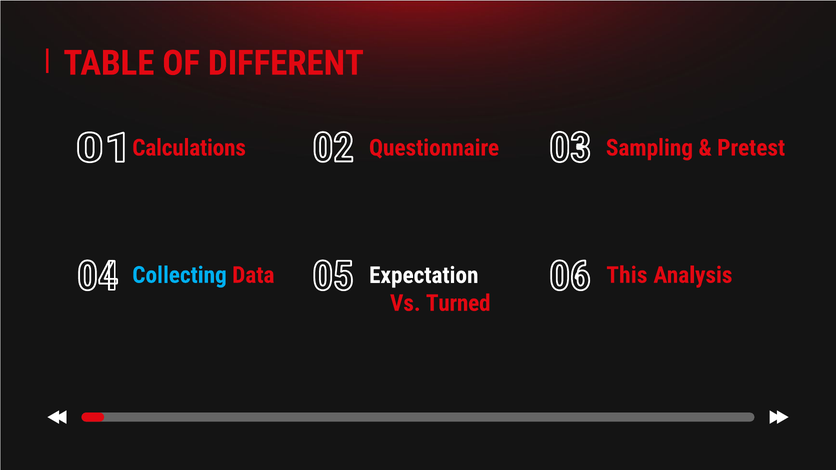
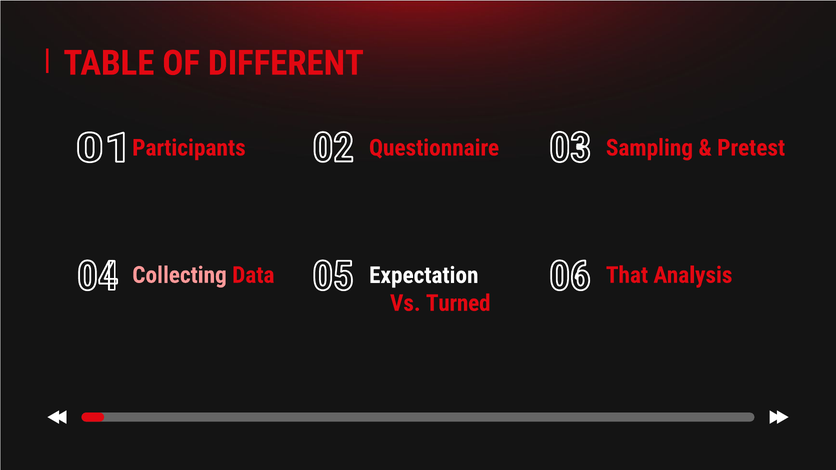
Calculations: Calculations -> Participants (189, 148)
Collecting colour: light blue -> pink (180, 275)
This: This -> That (627, 275)
